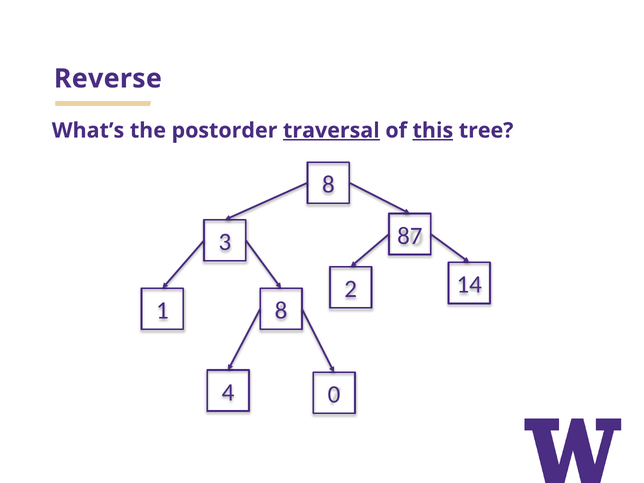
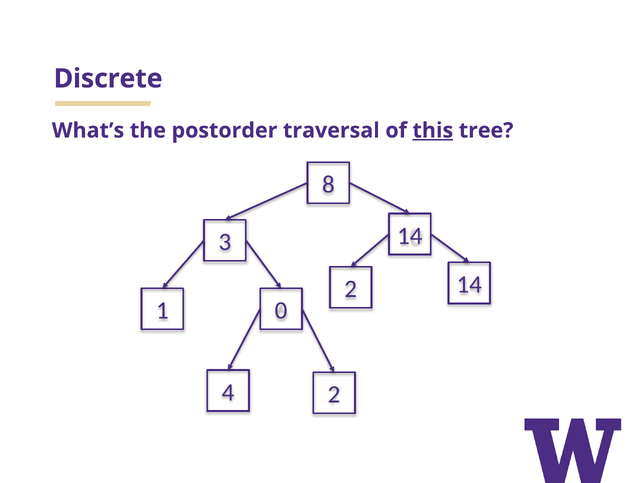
Reverse: Reverse -> Discrete (108, 79)
traversal underline: present -> none (331, 131)
3 87: 87 -> 14 (410, 236)
1 8: 8 -> 0 (281, 311)
4 0: 0 -> 2 (334, 395)
